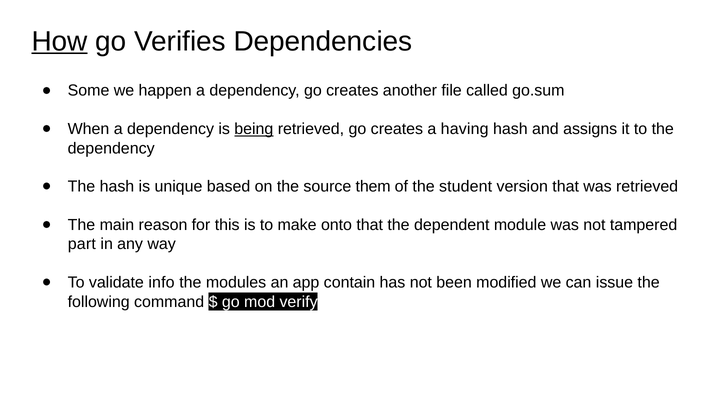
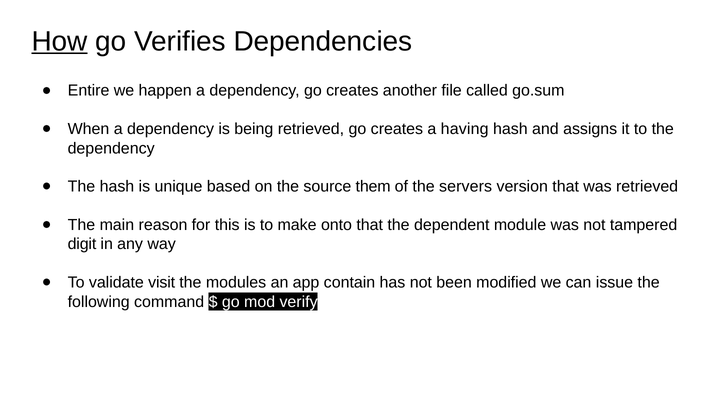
Some: Some -> Entire (89, 91)
being underline: present -> none (254, 129)
student: student -> servers (466, 187)
part: part -> digit (82, 244)
info: info -> visit (162, 283)
